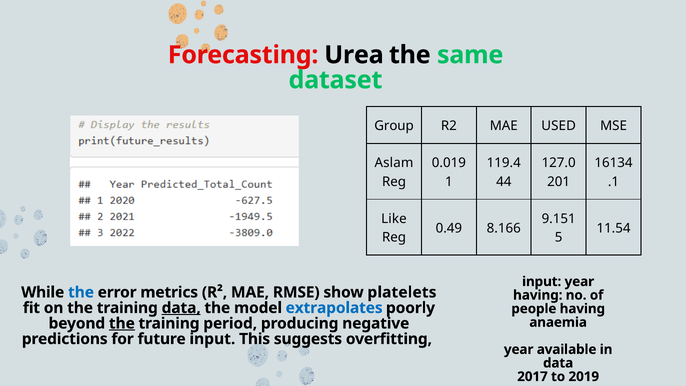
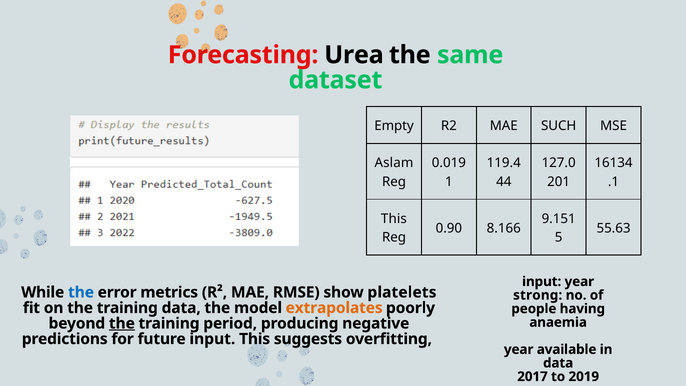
Group: Group -> Empty (394, 126)
USED: USED -> SUCH (559, 126)
Like: Like -> This (394, 219)
0.49: 0.49 -> 0.90 (449, 228)
11.54: 11.54 -> 55.63 (614, 228)
having: having -> strong (538, 295)
data underline: present -> none (181, 308)
extrapolates colour: blue -> orange (334, 308)
